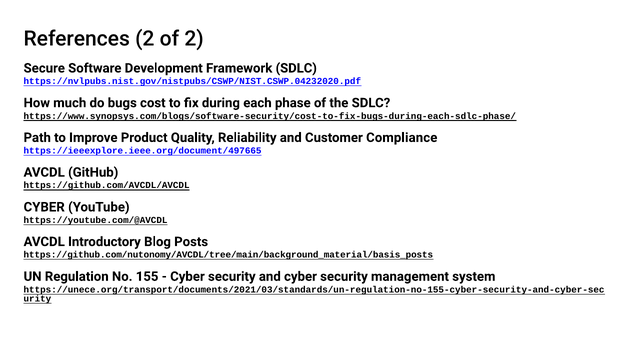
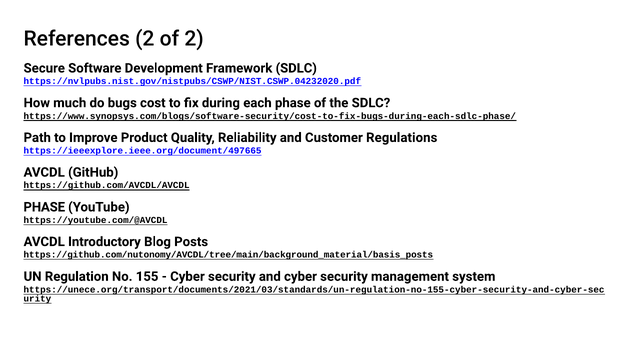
Compliance: Compliance -> Regulations (402, 138)
CYBER: CYBER -> PHASE (44, 207)
